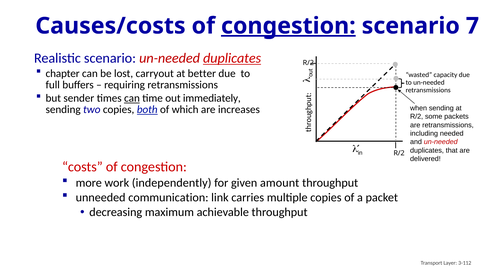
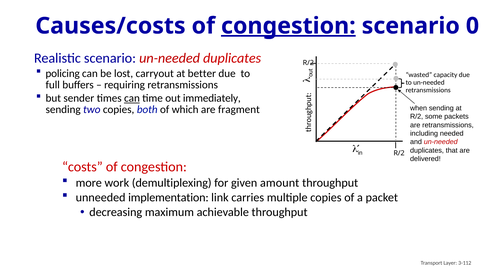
7: 7 -> 0 (472, 26)
duplicates underline: present -> none (232, 58)
chapter: chapter -> policing (63, 73)
both underline: present -> none (147, 110)
increases: increases -> fragment (239, 110)
independently: independently -> demultiplexing (172, 183)
communication: communication -> implementation (168, 198)
